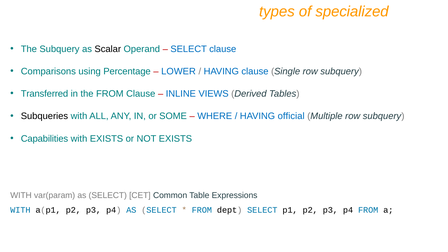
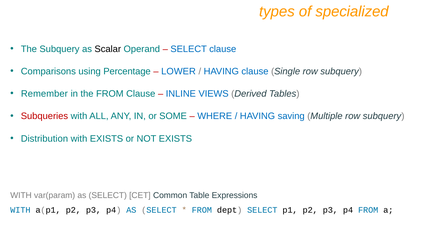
Transferred: Transferred -> Remember (44, 94)
Subqueries colour: black -> red (44, 116)
official: official -> saving (291, 116)
Capabilities: Capabilities -> Distribution (44, 139)
